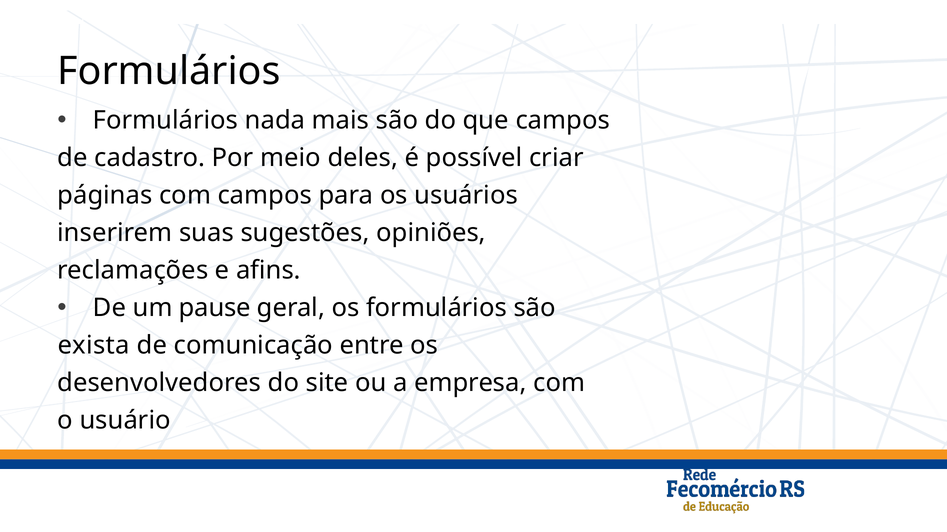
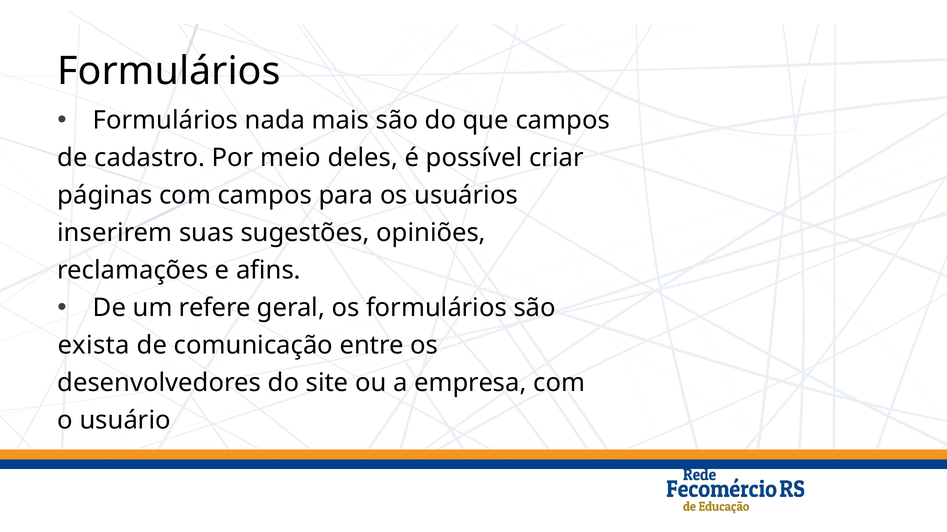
pause: pause -> refere (215, 308)
